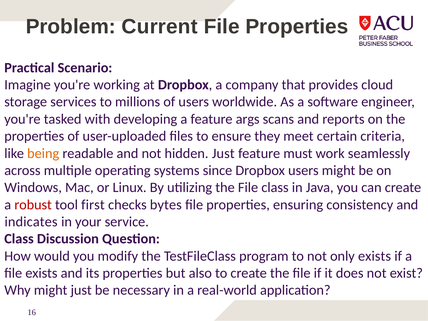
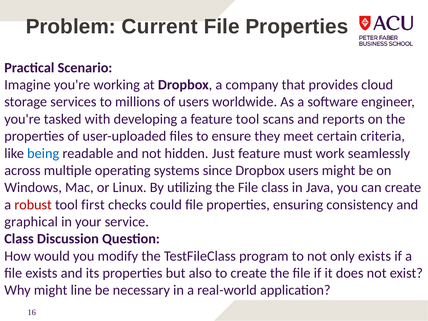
feature args: args -> tool (248, 119)
being colour: orange -> blue (43, 153)
bytes: bytes -> could (166, 205)
indicates: indicates -> graphical (31, 222)
might just: just -> line (81, 290)
